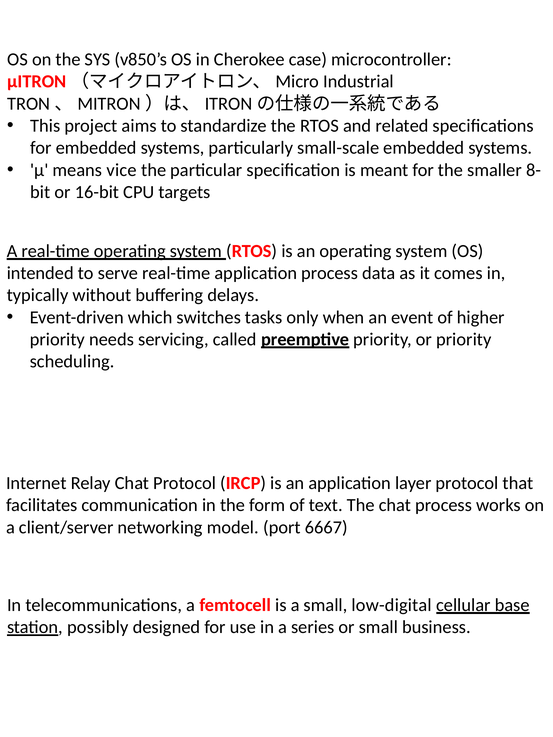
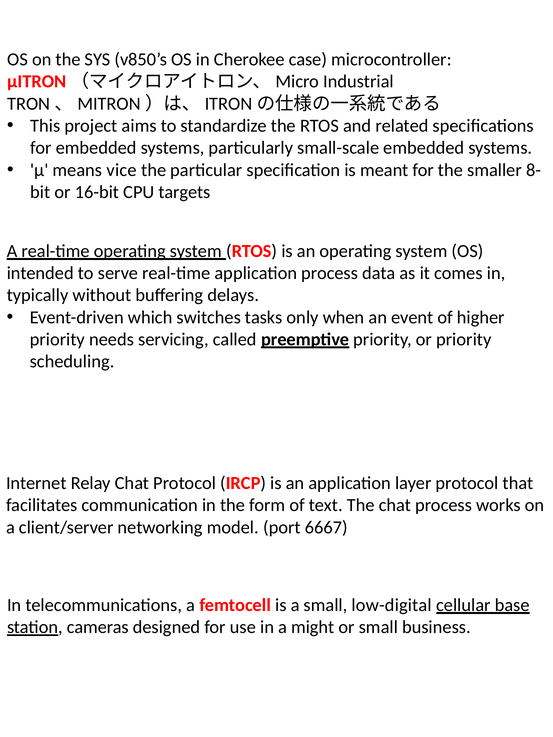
possibly: possibly -> cameras (98, 627)
series: series -> might (313, 627)
